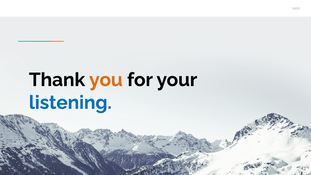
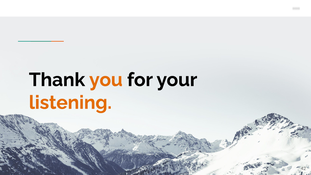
listening colour: blue -> orange (70, 103)
